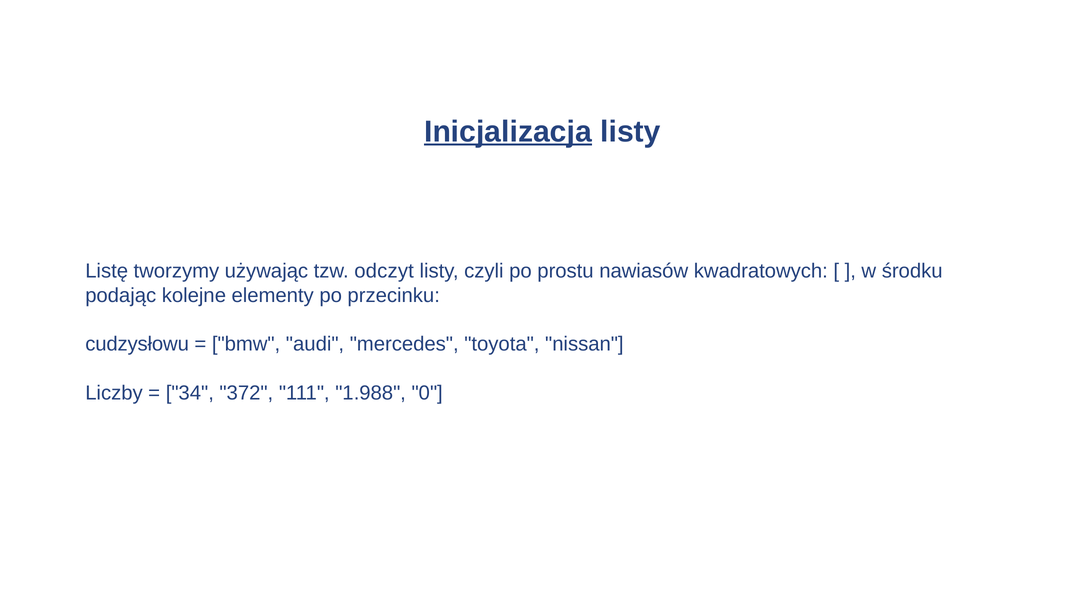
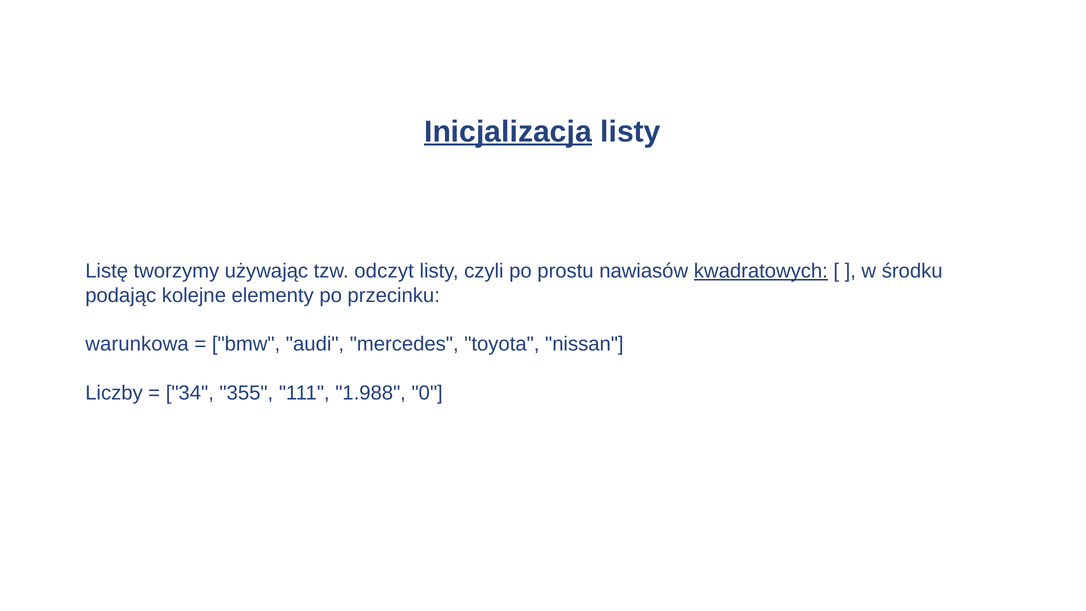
kwadratowych underline: none -> present (761, 271)
cudzysłowu: cudzysłowu -> warunkowa (137, 344)
372: 372 -> 355 (246, 393)
